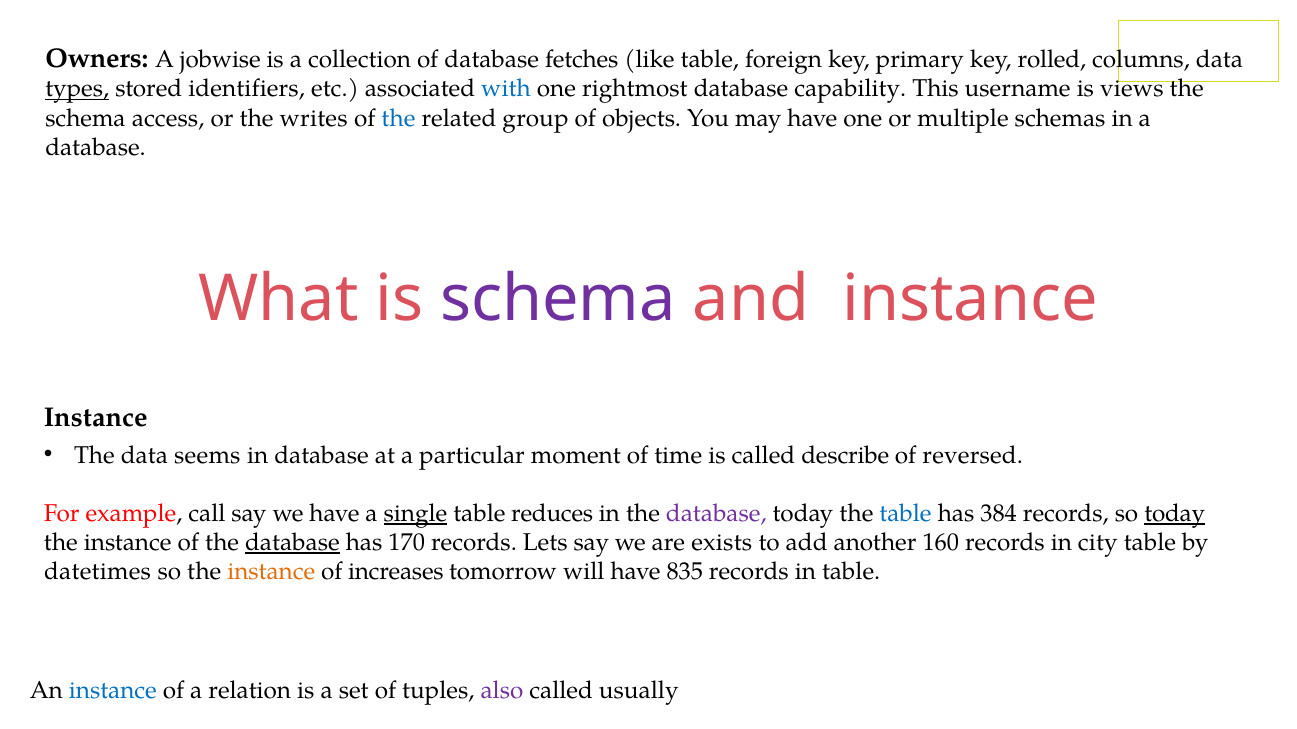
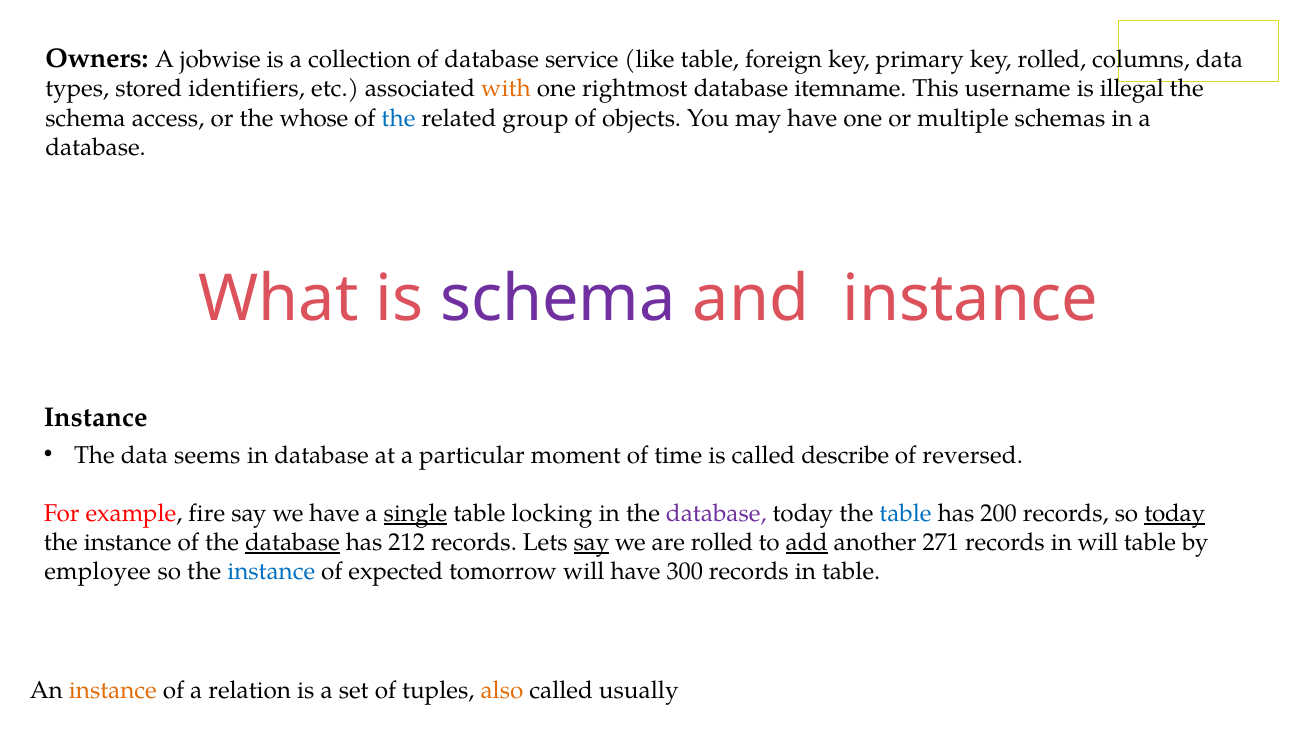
fetches: fetches -> service (582, 59)
types underline: present -> none (77, 89)
with colour: blue -> orange (506, 89)
capability: capability -> itemname (850, 89)
views: views -> illegal (1132, 89)
writes: writes -> whose (314, 118)
call: call -> fire (207, 514)
reduces: reduces -> locking (552, 514)
384: 384 -> 200 (999, 514)
170: 170 -> 212 (407, 543)
say underline: none -> present (591, 543)
are exists: exists -> rolled (722, 543)
add underline: none -> present (807, 543)
160: 160 -> 271 (941, 543)
in city: city -> will (1098, 543)
datetimes: datetimes -> employee (98, 572)
instance colour: orange -> blue (271, 572)
increases: increases -> expected (396, 572)
835: 835 -> 300 (685, 572)
instance colour: blue -> orange (113, 691)
also colour: purple -> orange (502, 691)
